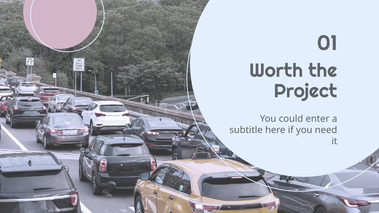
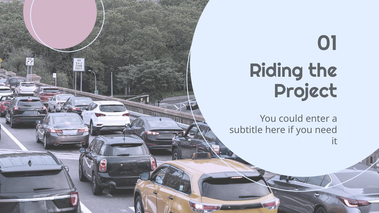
Worth: Worth -> Riding (276, 71)
